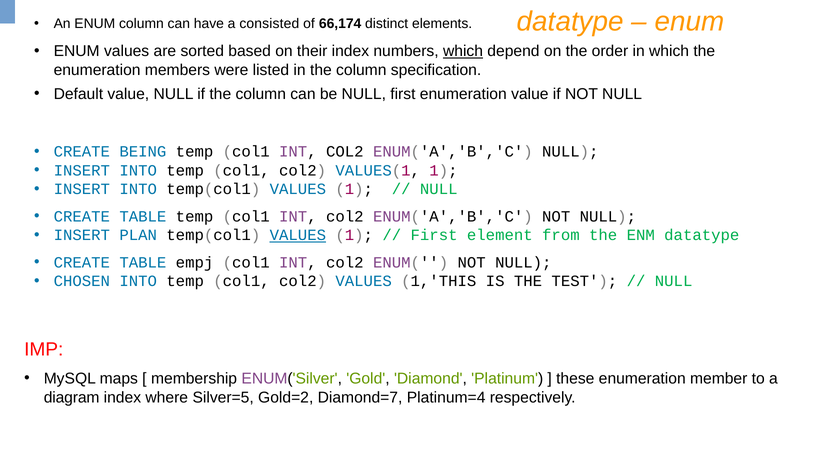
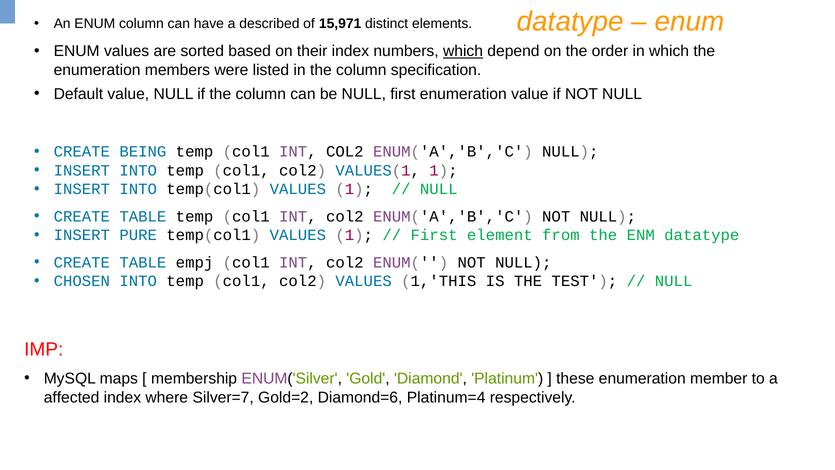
consisted: consisted -> described (269, 24)
66,174: 66,174 -> 15,971 (340, 24)
PLAN: PLAN -> PURE (138, 235)
VALUES underline: present -> none (298, 235)
diagram: diagram -> affected (72, 397)
Silver=5: Silver=5 -> Silver=7 (223, 397)
Diamond=7: Diamond=7 -> Diamond=6 (360, 397)
